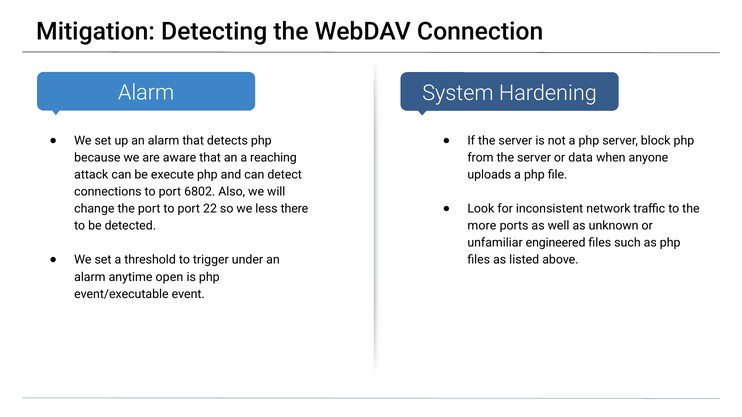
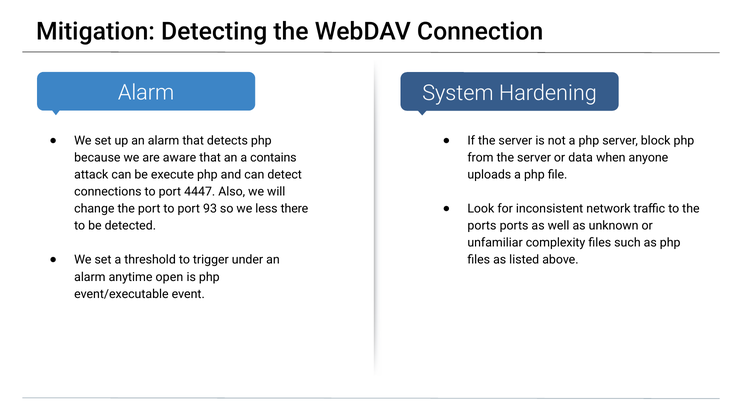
reaching: reaching -> contains (273, 158)
6802: 6802 -> 4447 (200, 192)
22: 22 -> 93 (210, 209)
more: more -> ports (482, 226)
engineered: engineered -> complexity (556, 243)
